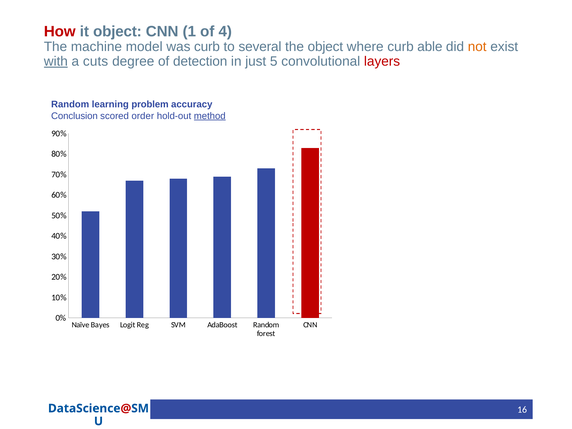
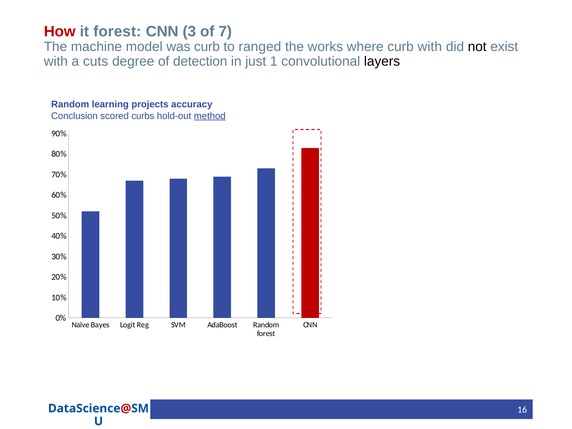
it object: object -> forest (117, 31)
1: 1 -> 3 (189, 31)
4: 4 -> 7 (225, 31)
several: several -> ranged (260, 47)
the object: object -> works (325, 47)
curb able: able -> with (430, 47)
not colour: orange -> black (477, 47)
with underline: present -> none (56, 61)
5: 5 -> 1 (274, 61)
layers colour: red -> black (382, 61)
problem: problem -> projects (150, 105)
order: order -> curbs (143, 116)
